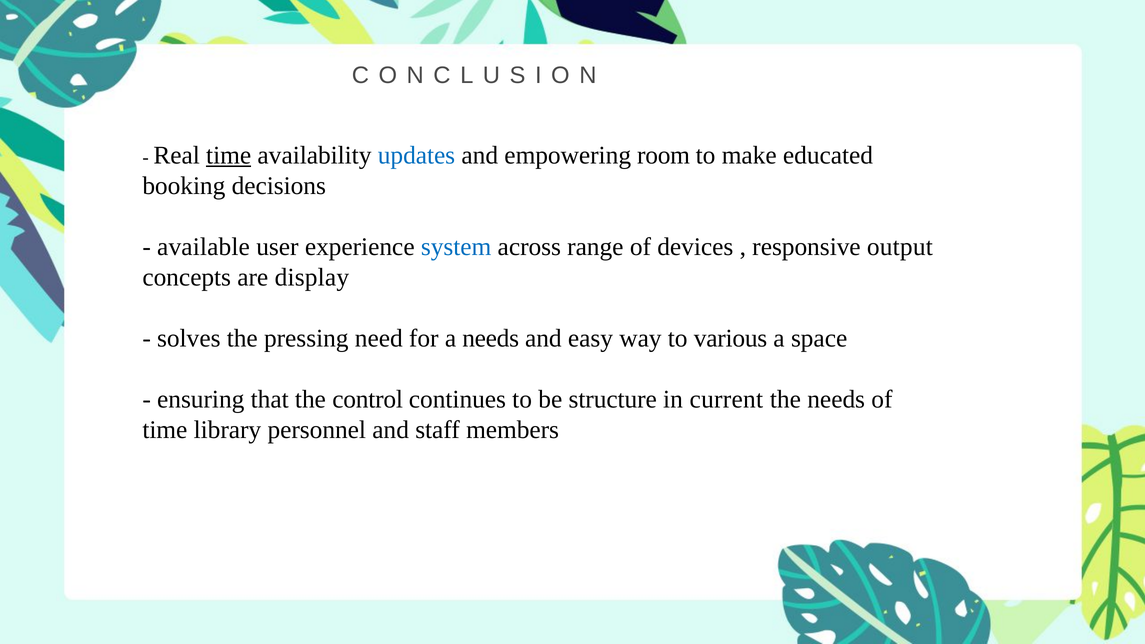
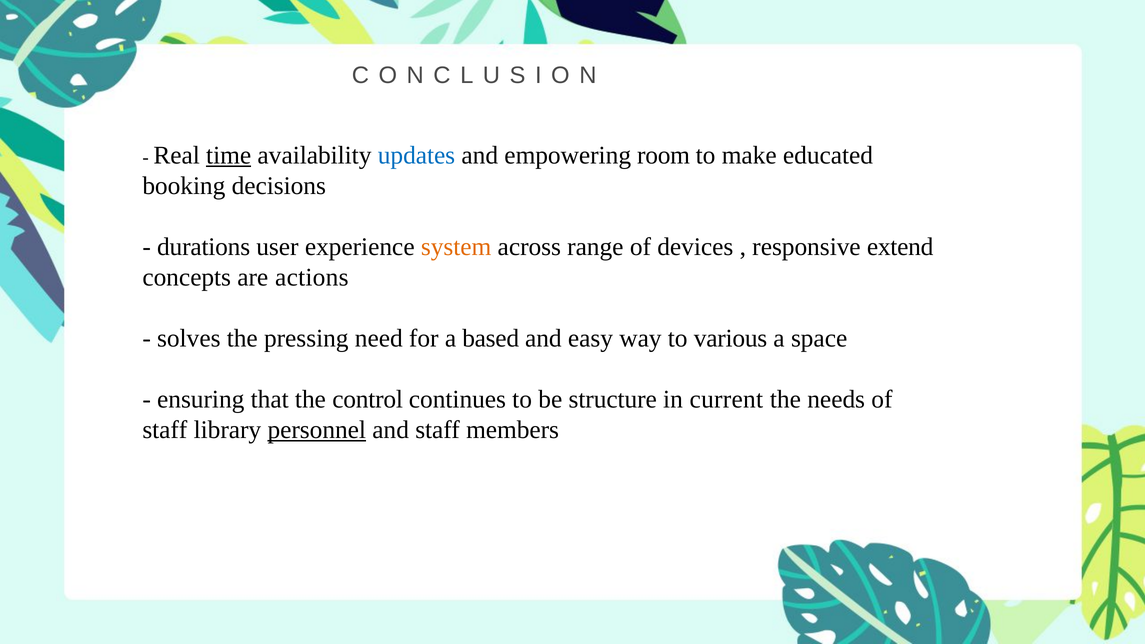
available: available -> durations (204, 247)
system colour: blue -> orange (456, 247)
output: output -> extend (900, 247)
display: display -> actions (312, 277)
a needs: needs -> based (491, 338)
time: time -> staff (165, 430)
personnel underline: none -> present (317, 430)
